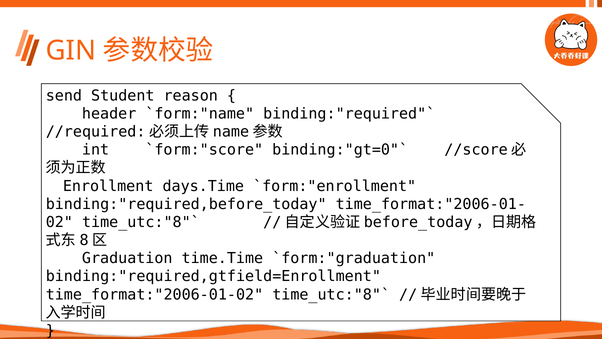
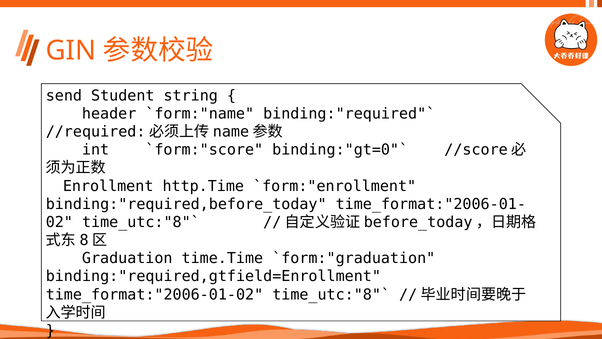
reason: reason -> string (191, 96)
days.Time: days.Time -> http.Time (203, 186)
